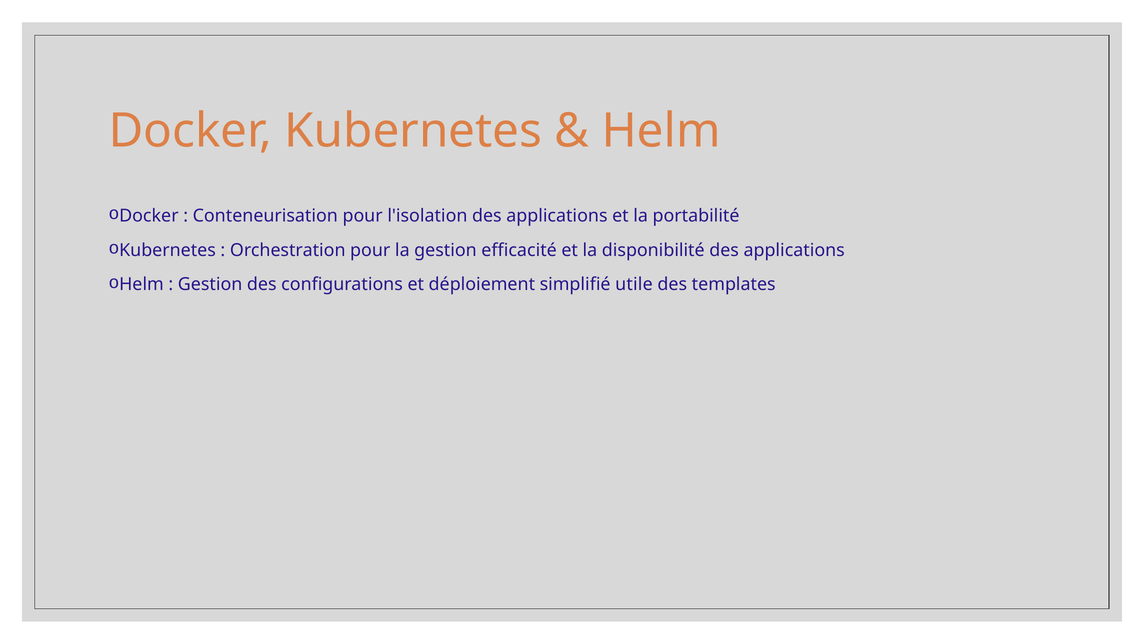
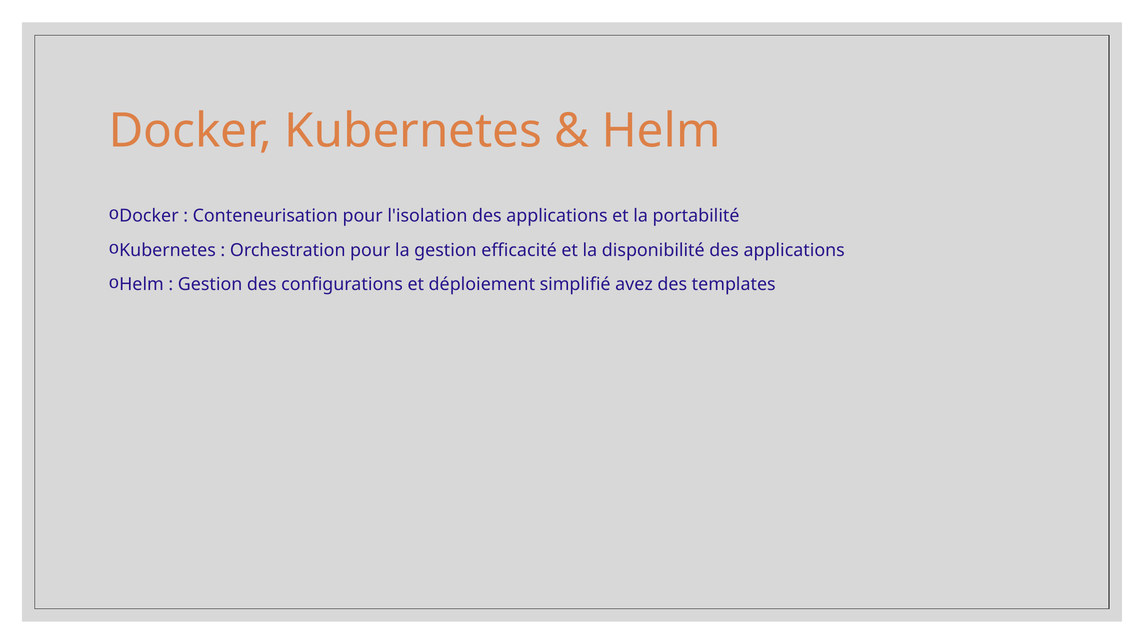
utile: utile -> avez (634, 284)
